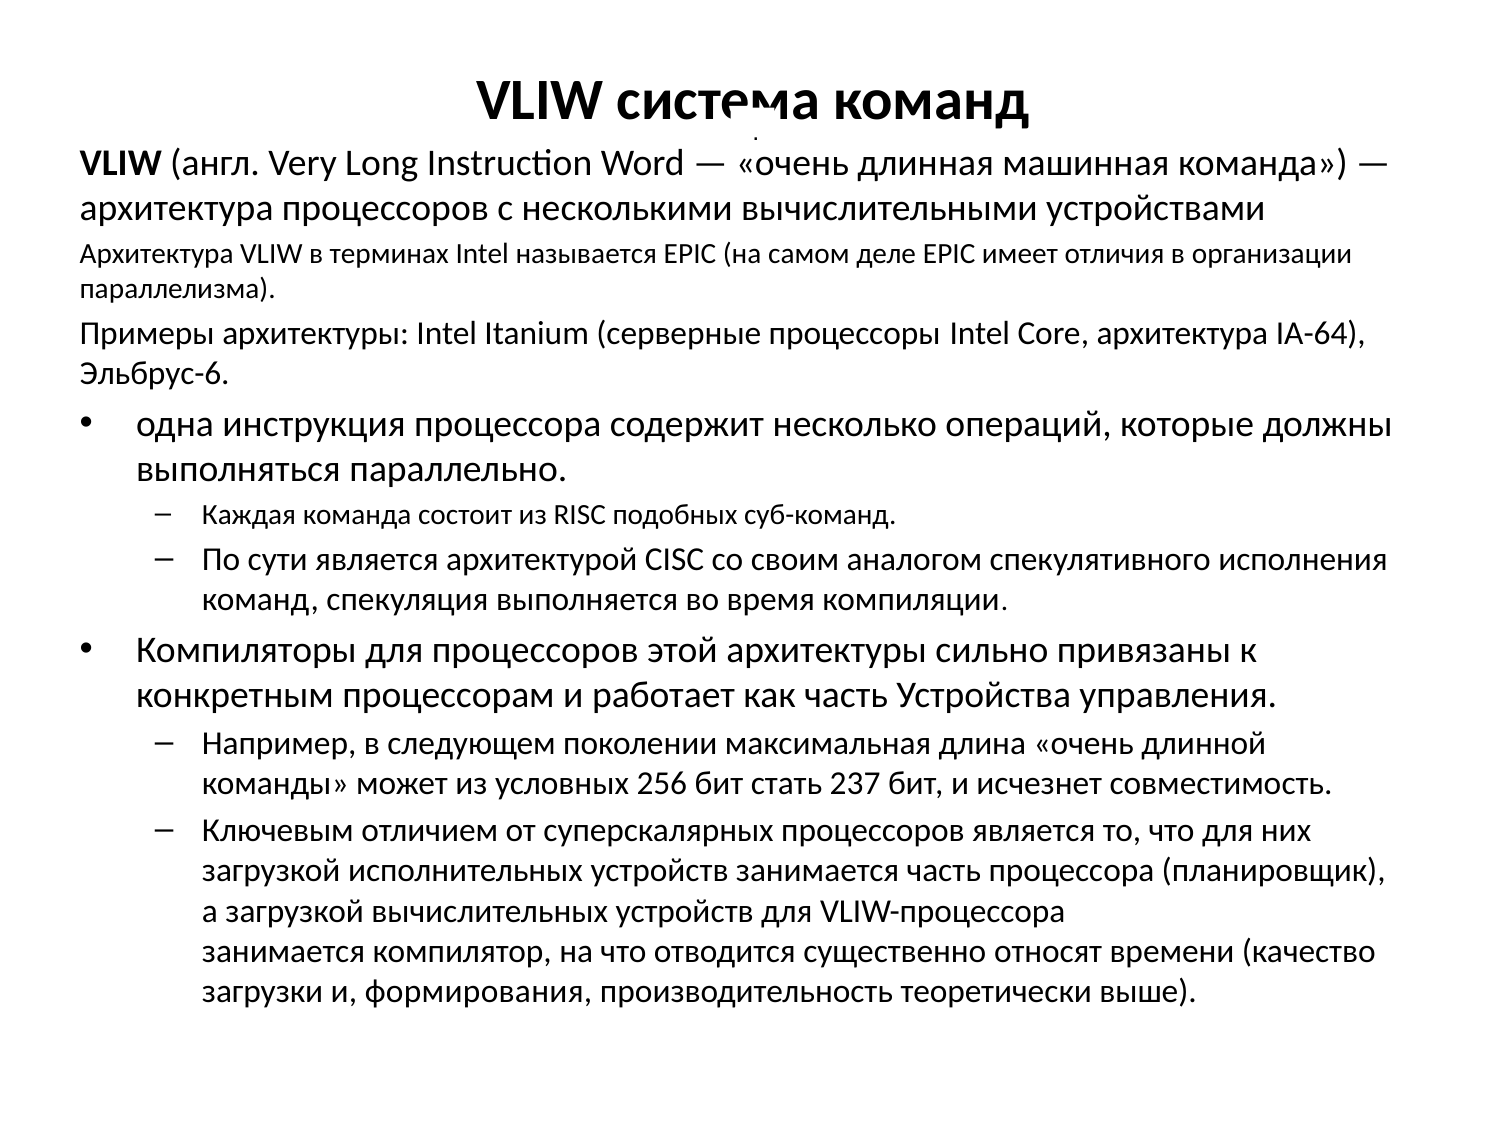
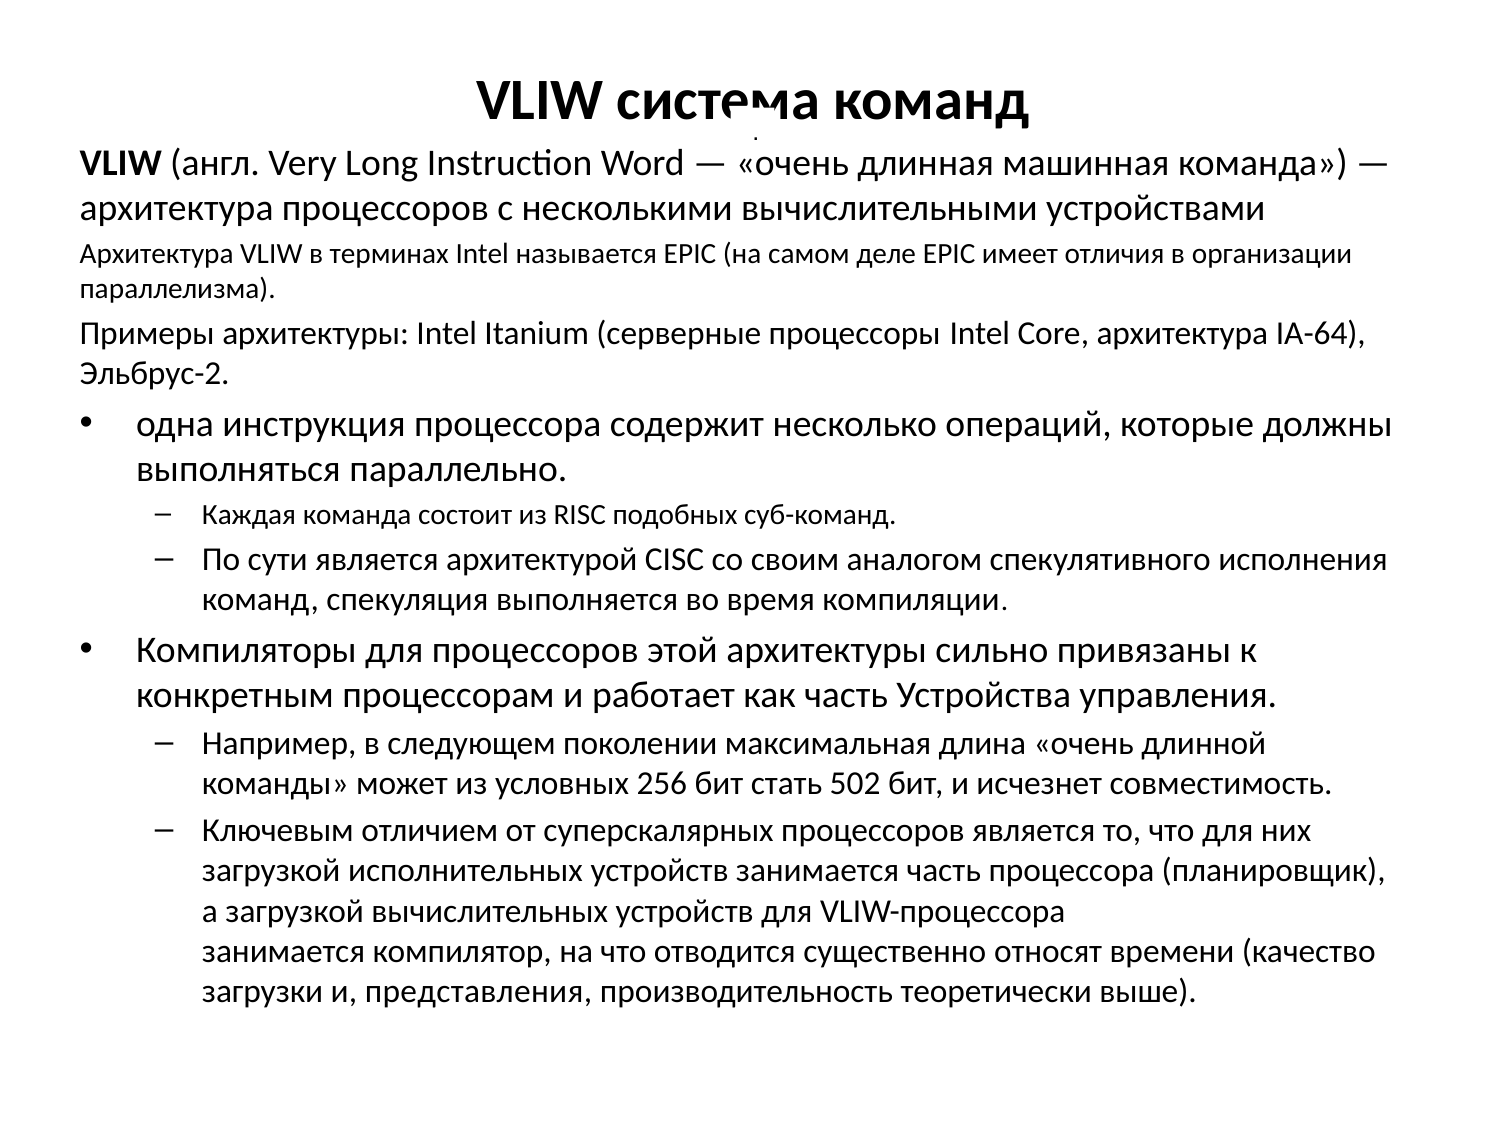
Эльбрус-6: Эльбрус-6 -> Эльбрус-2 (155, 373)
237: 237 -> 502 (855, 784)
формирования: формирования -> представления (478, 991)
